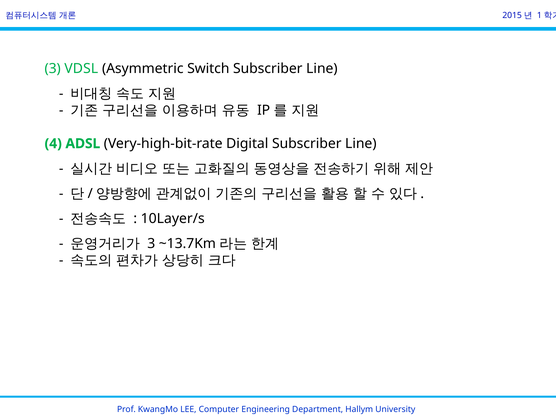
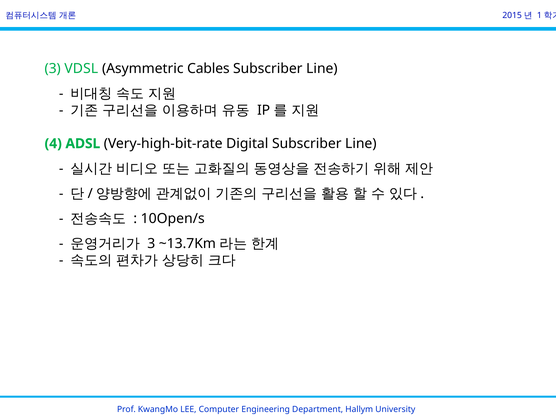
Switch: Switch -> Cables (208, 69)
10Layer/s: 10Layer/s -> 10Open/s (173, 219)
